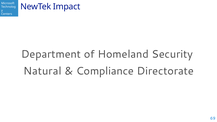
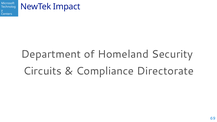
Natural: Natural -> Circuits (42, 71)
